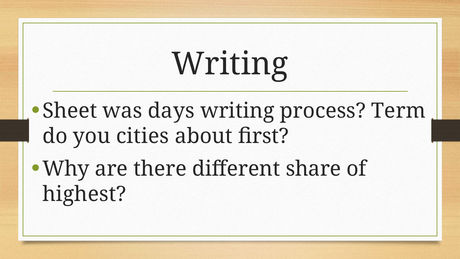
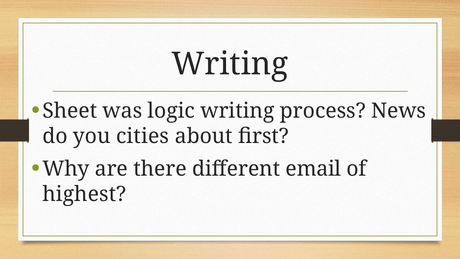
days: days -> logic (171, 111)
Term: Term -> News (399, 111)
share: share -> email (313, 169)
